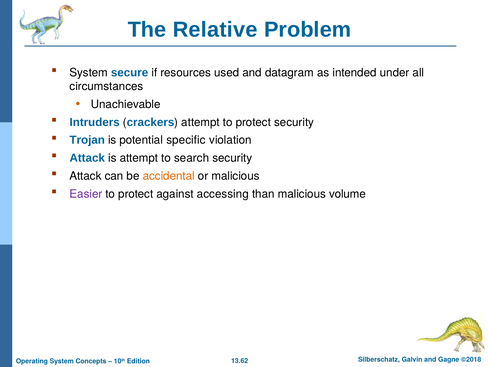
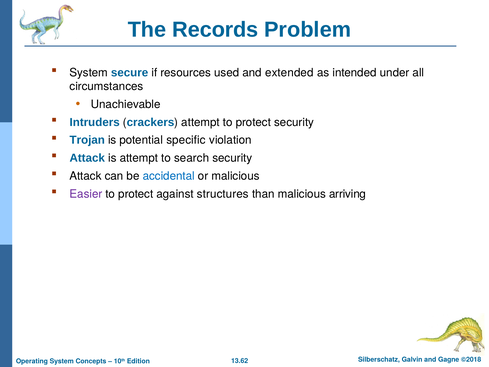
Relative: Relative -> Records (215, 30)
datagram: datagram -> extended (289, 73)
accidental colour: orange -> blue (169, 176)
accessing: accessing -> structures (223, 194)
volume: volume -> arriving (348, 194)
